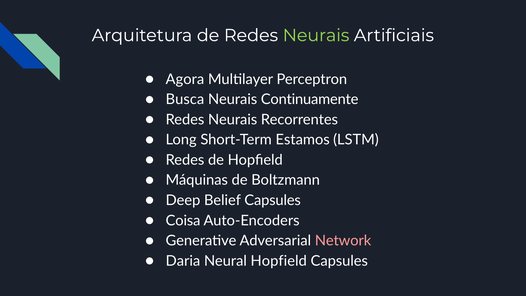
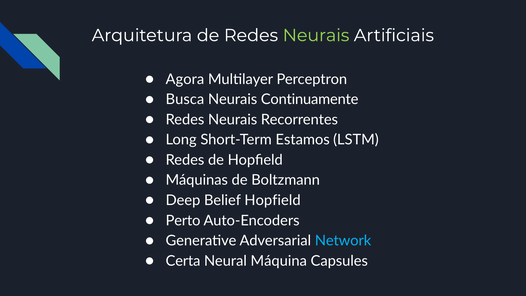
Belief Capsules: Capsules -> Hopfield (272, 200)
Coisa: Coisa -> Perto (183, 220)
Network colour: pink -> light blue (343, 241)
Daria: Daria -> Certa (183, 261)
Neural Hopfield: Hopfield -> Máquina (279, 261)
